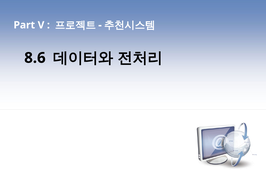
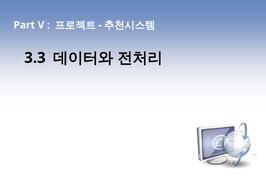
8.6: 8.6 -> 3.3 (35, 58)
